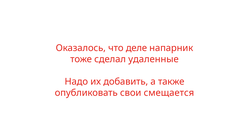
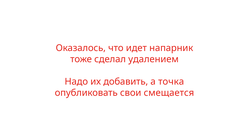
деле: деле -> идет (136, 48)
удаленные: удаленные -> удалением (153, 59)
также: также -> точка (171, 82)
